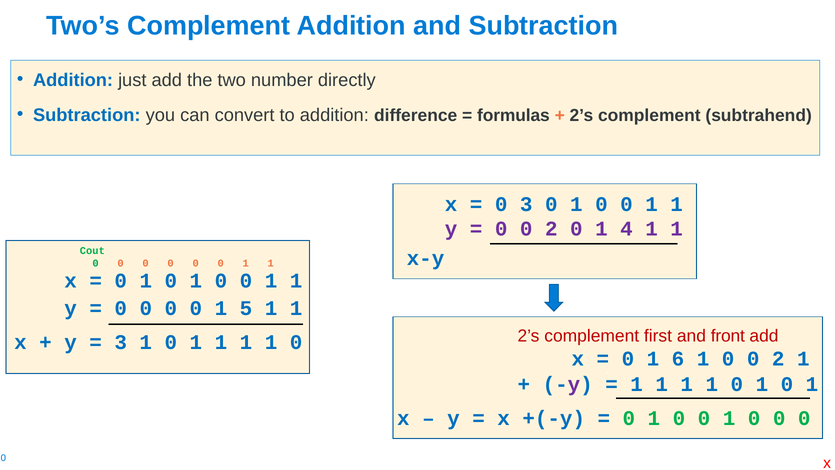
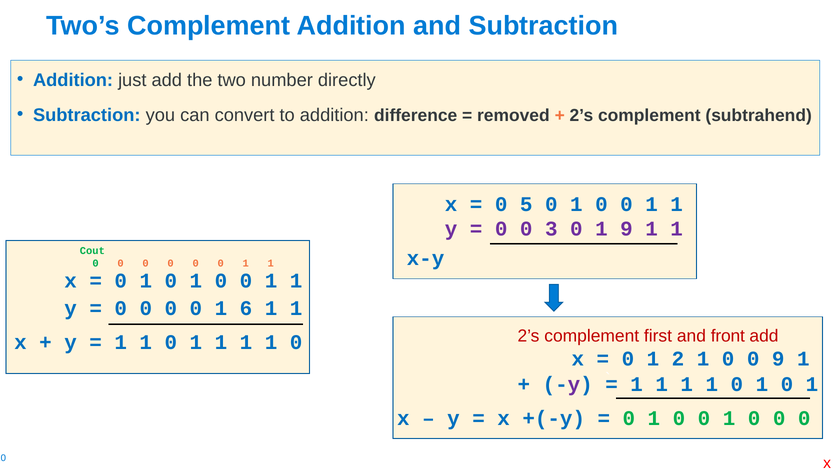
formulas: formulas -> removed (513, 115)
0 3: 3 -> 5 (526, 204)
2: 2 -> 3 (551, 229)
1 4: 4 -> 9 (626, 229)
5: 5 -> 6 (246, 308)
3: 3 -> 1 (121, 342)
6: 6 -> 2 (678, 359)
1 0 0 2: 2 -> 9 (778, 359)
